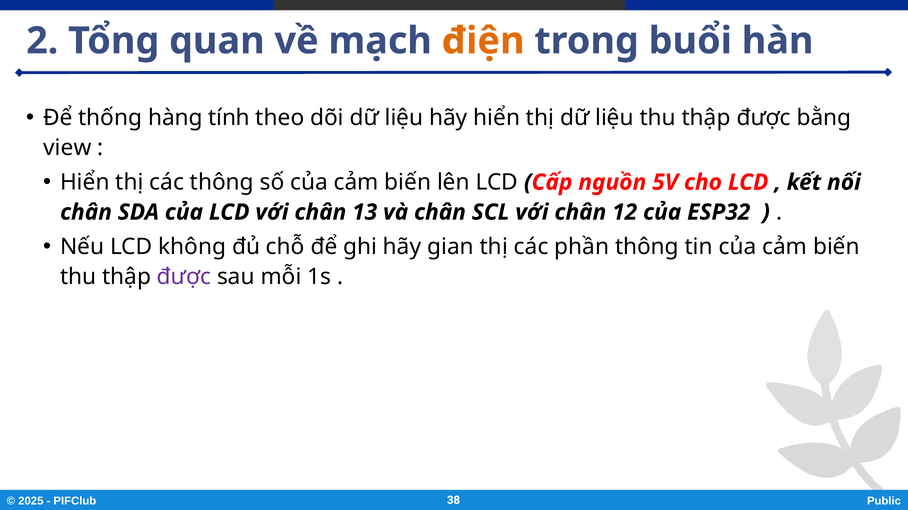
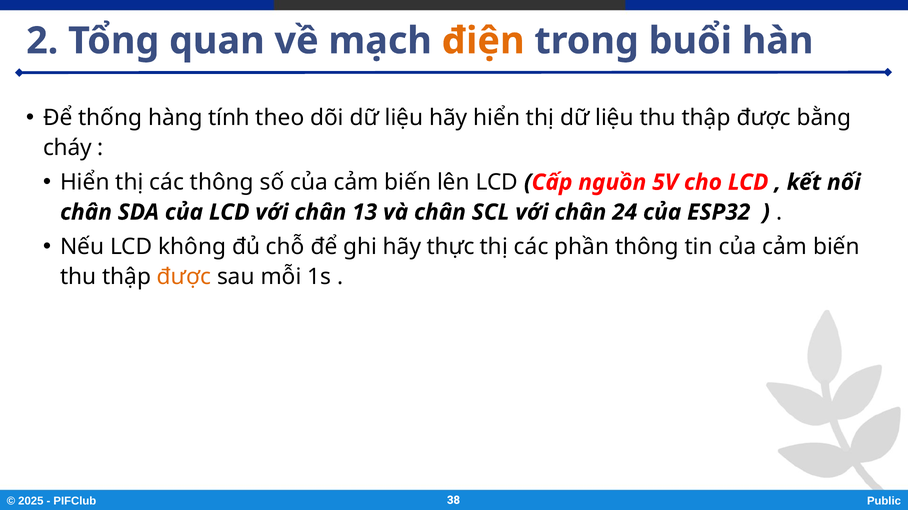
view: view -> cháy (67, 148)
12: 12 -> 24 (625, 213)
gian: gian -> thực (451, 247)
được colour: purple -> orange (184, 277)
